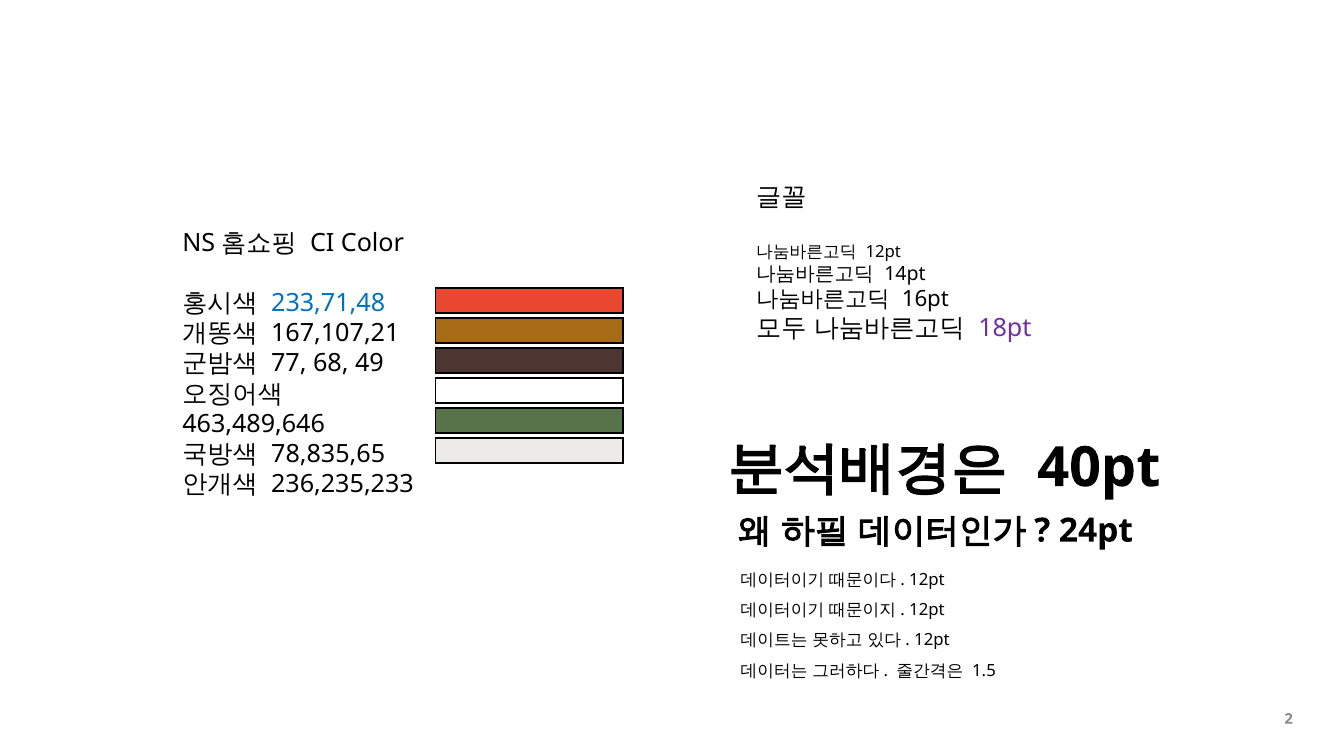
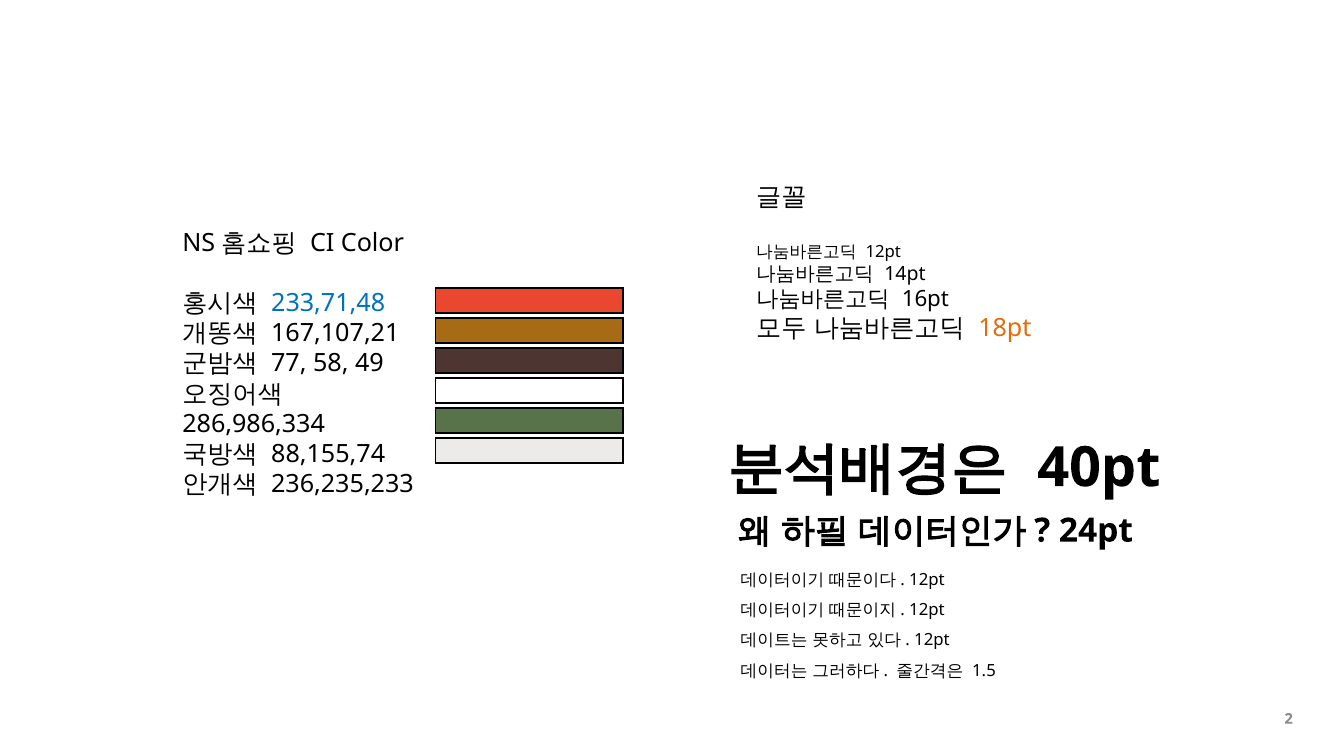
18pt colour: purple -> orange (1005, 328)
68: 68 -> 58 (331, 364)
463,489,646: 463,489,646 -> 286,986,334 (254, 424)
78,835,65: 78,835,65 -> 88,155,74 (328, 454)
